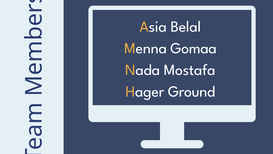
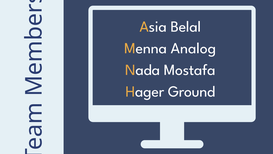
Gomaa: Gomaa -> Analog (193, 48)
